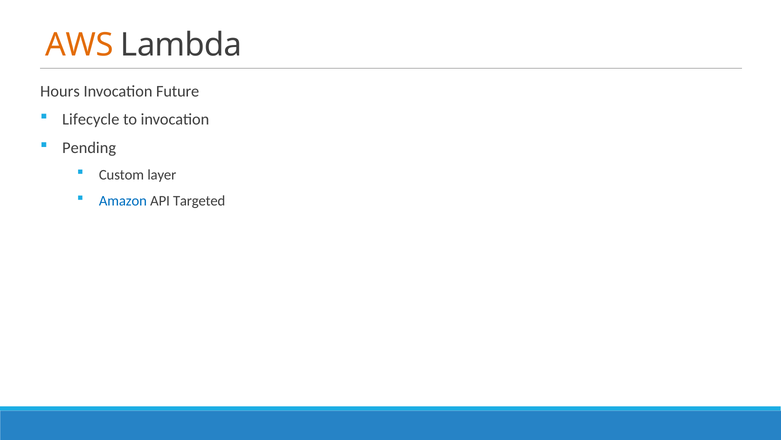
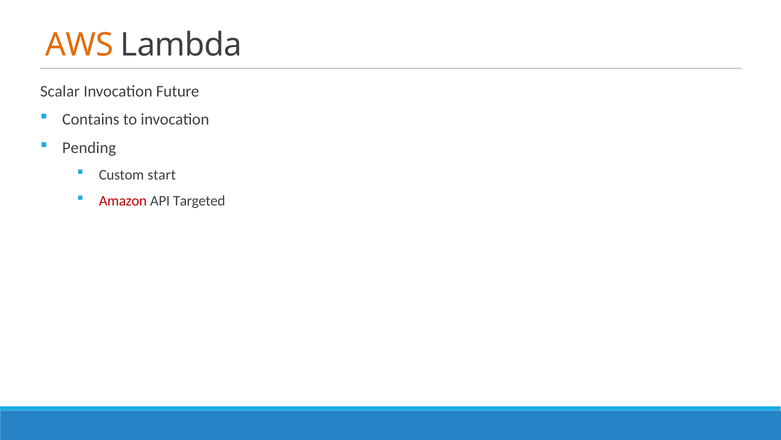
Hours: Hours -> Scalar (60, 91)
Lifecycle: Lifecycle -> Contains (91, 119)
layer: layer -> start (162, 175)
Amazon colour: blue -> red (123, 200)
